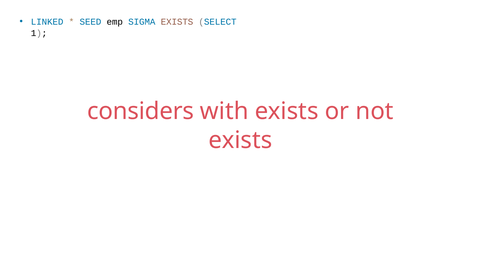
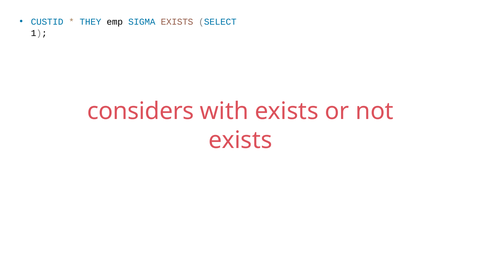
LINKED: LINKED -> CUSTID (47, 22)
SEED: SEED -> THEY (90, 22)
